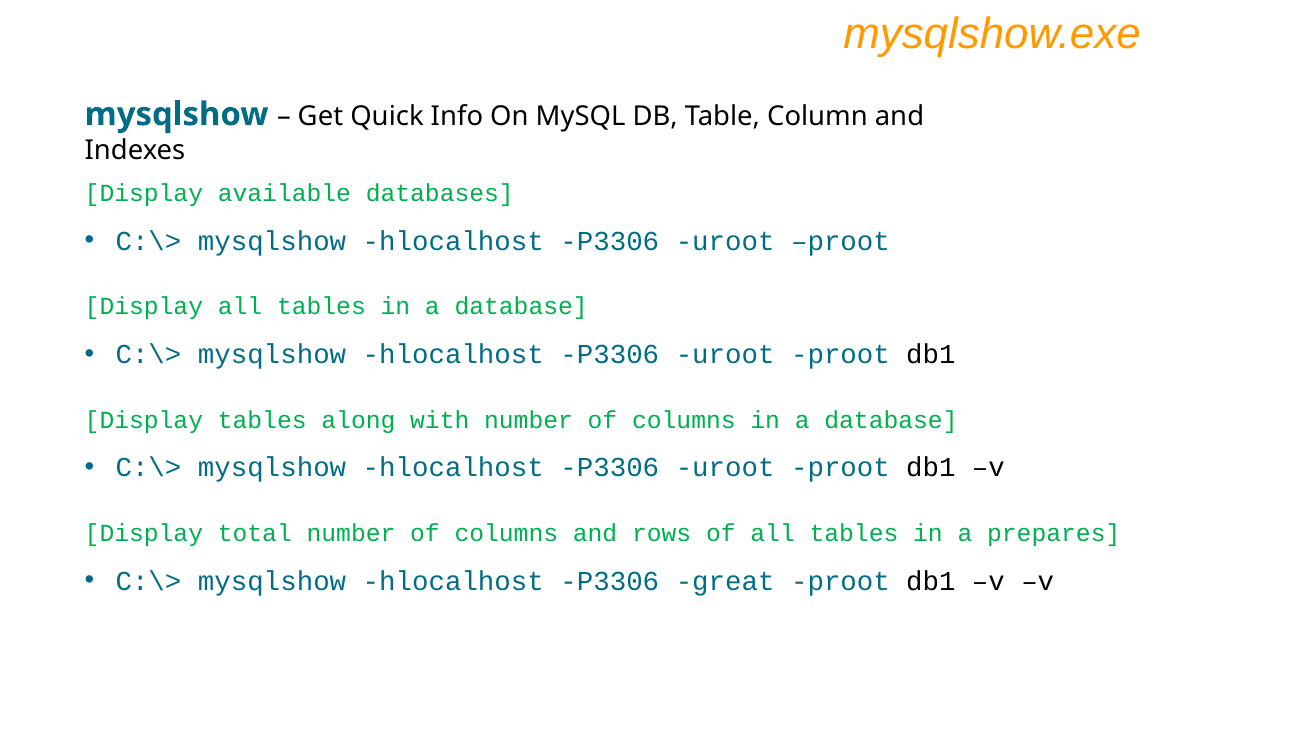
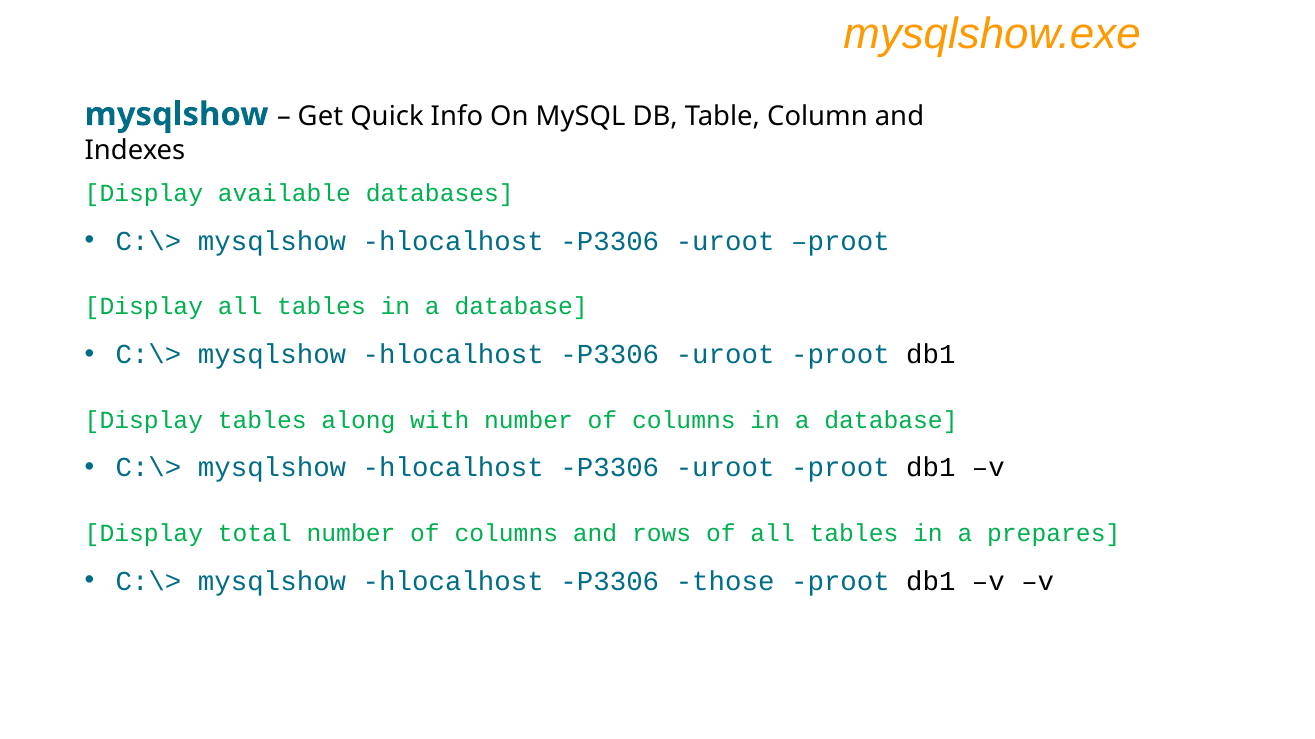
great: great -> those (725, 582)
